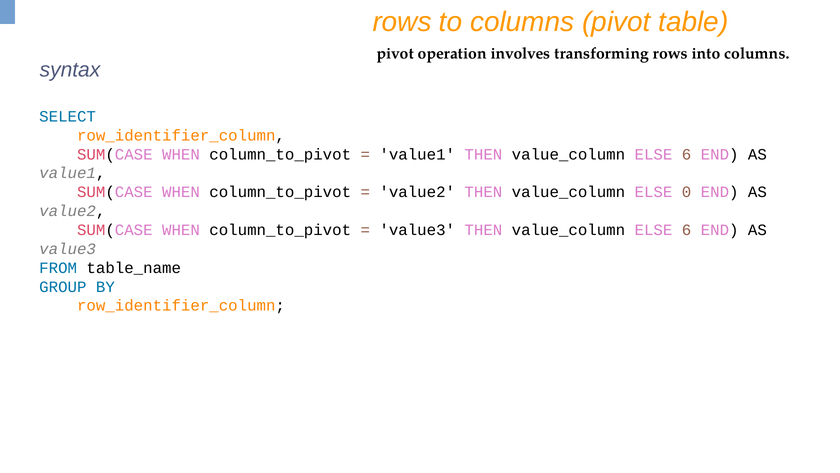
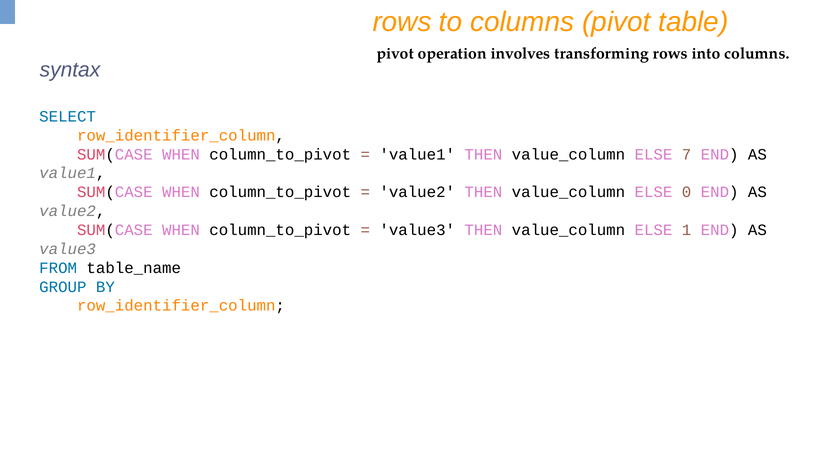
6: 6 -> 7 (687, 154)
6: 6 -> 1 (687, 230)
